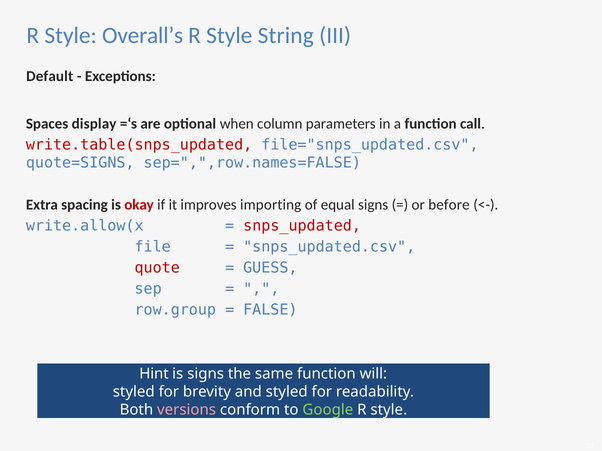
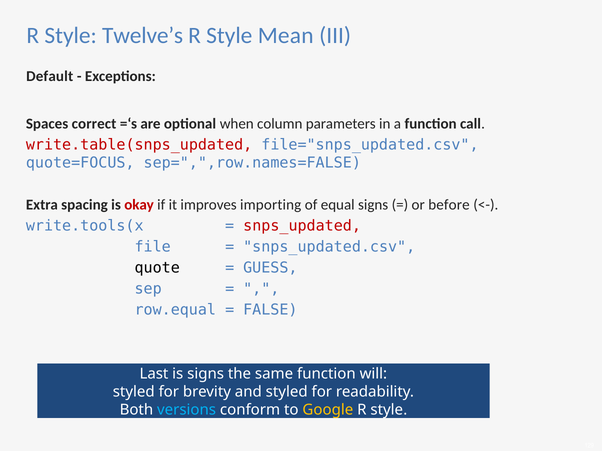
Overall’s: Overall’s -> Twelve’s (143, 35)
String: String -> Mean (286, 35)
display: display -> correct (94, 124)
quote=SIGNS: quote=SIGNS -> quote=FOCUS (80, 163)
write.allow(x: write.allow(x -> write.tools(x (85, 226)
quote colour: red -> black (157, 268)
row.group: row.group -> row.equal (175, 310)
Hint: Hint -> Last (154, 374)
versions colour: pink -> light blue (187, 410)
Google colour: light green -> yellow (328, 410)
